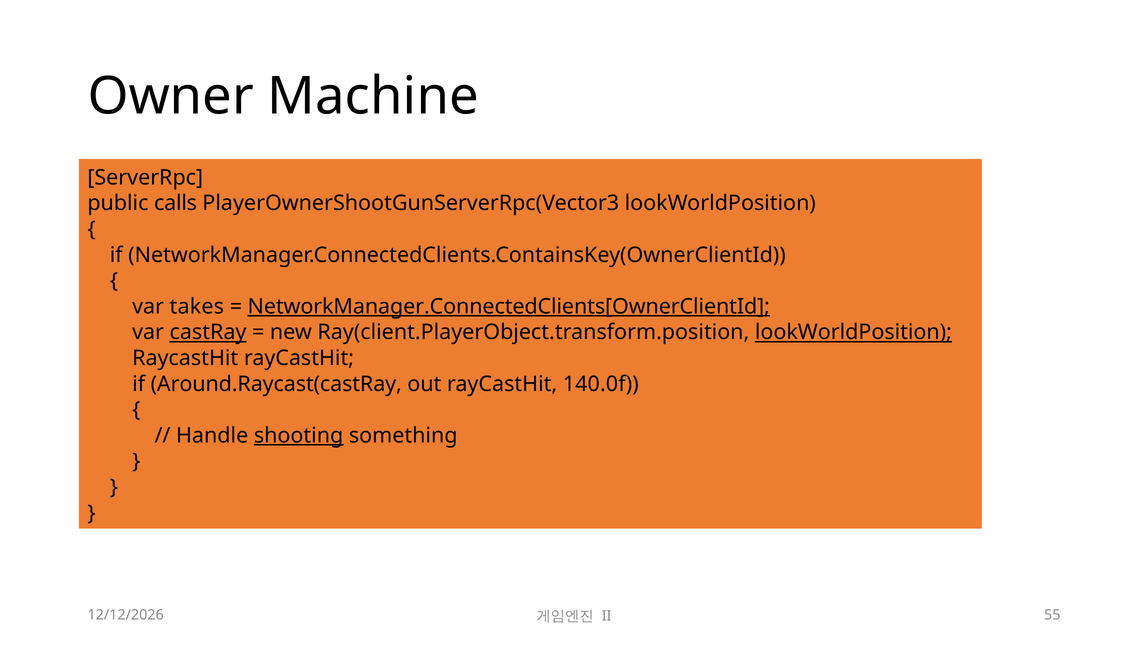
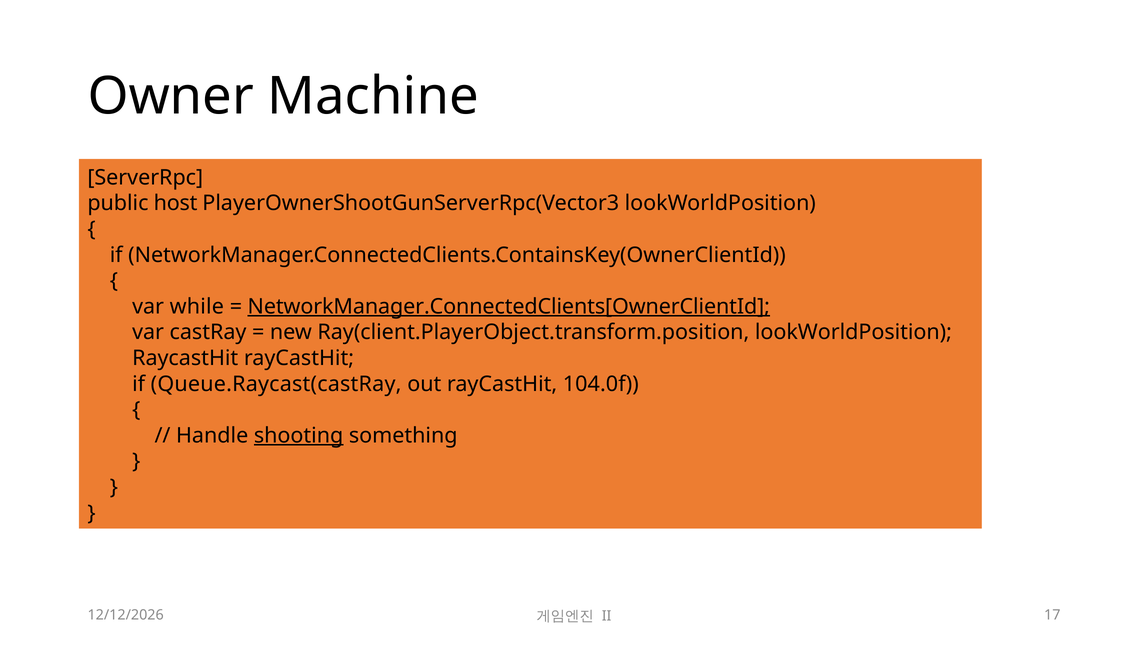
calls: calls -> host (176, 204)
takes: takes -> while (197, 307)
castRay underline: present -> none (208, 333)
lookWorldPosition underline: present -> none (853, 333)
Around.Raycast(castRay: Around.Raycast(castRay -> Queue.Raycast(castRay (276, 384)
140.0f: 140.0f -> 104.0f (601, 384)
55: 55 -> 17 (1052, 616)
